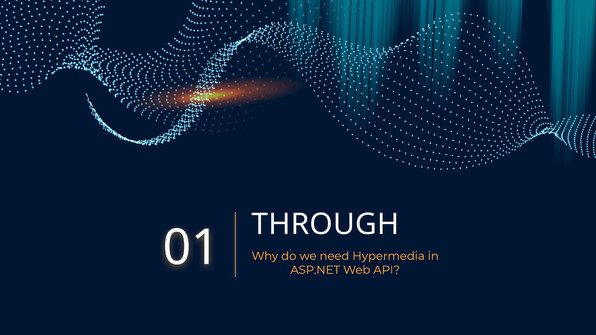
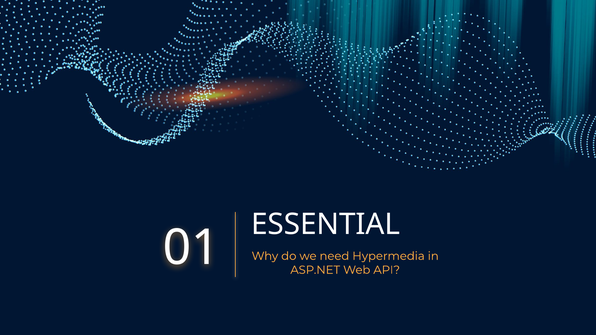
THROUGH: THROUGH -> ESSENTIAL (326, 224)
